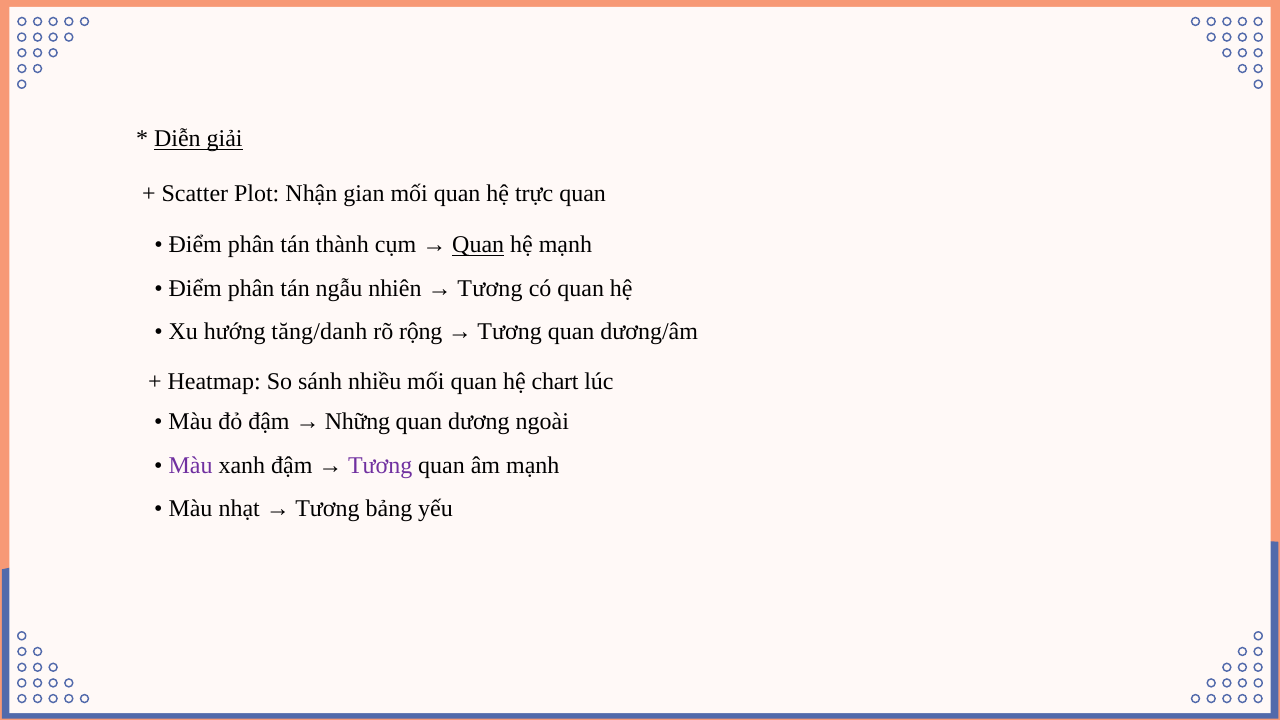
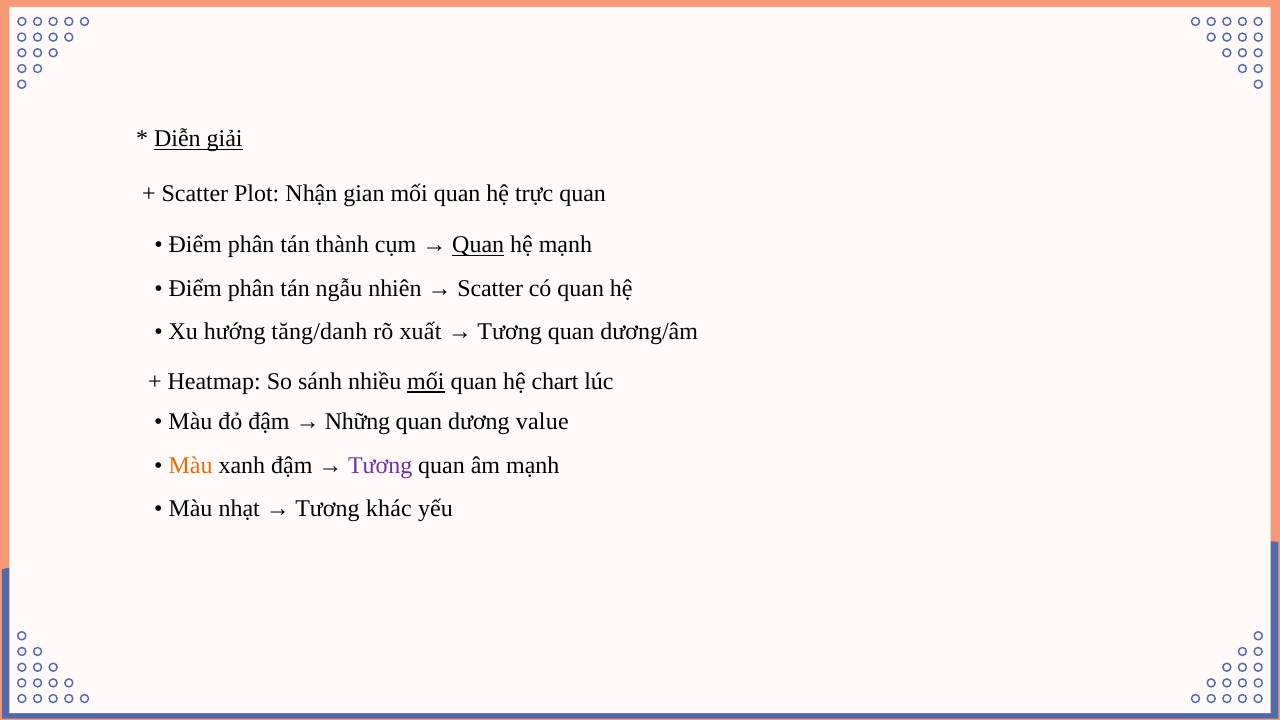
Tương: Tương -> Scatter (490, 288)
rộng: rộng -> xuất (421, 331)
mối underline: none -> present (426, 382)
ngoài: ngoài -> value (542, 422)
Màu colour: purple -> orange (191, 465)
bảng: bảng -> khác (389, 508)
